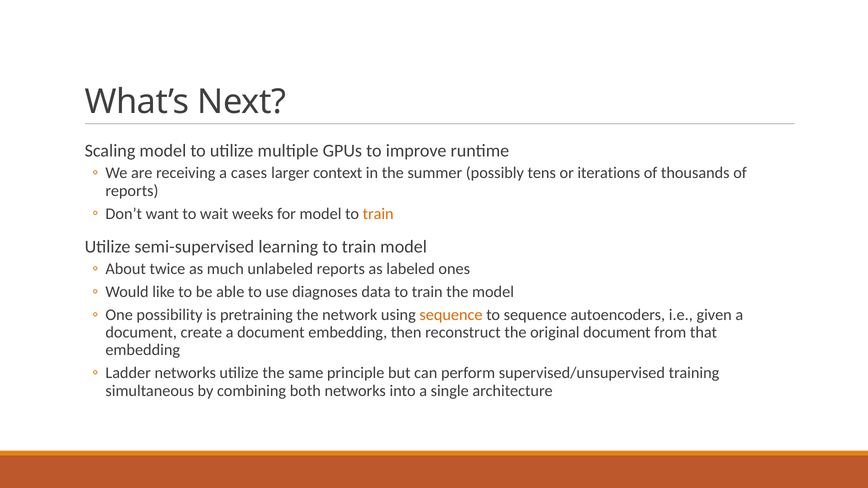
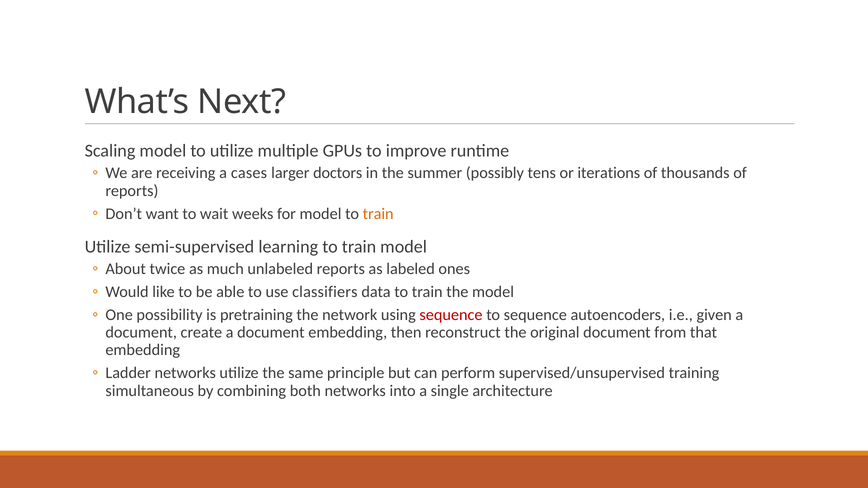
context: context -> doctors (338, 173)
diagnoses: diagnoses -> classifiers (325, 292)
sequence colour: orange -> red (451, 315)
